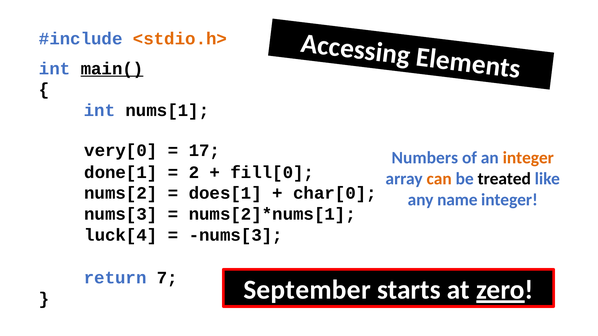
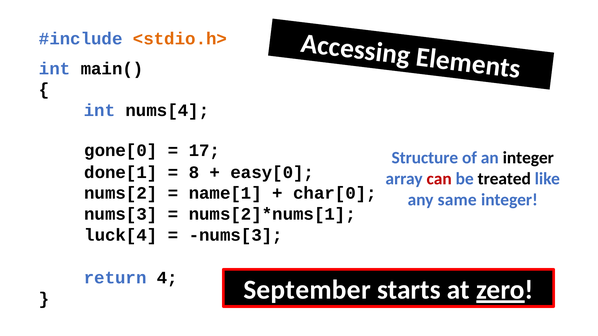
main( underline: present -> none (112, 69)
nums[1: nums[1 -> nums[4 (167, 111)
very[0: very[0 -> gone[0 (121, 151)
Numbers: Numbers -> Structure (425, 158)
integer colour: orange -> black (528, 158)
2: 2 -> 8 (194, 172)
fill[0: fill[0 -> easy[0 (272, 172)
can colour: orange -> red (439, 179)
does[1: does[1 -> name[1 (225, 193)
name: name -> same (457, 200)
7: 7 -> 4 (167, 278)
